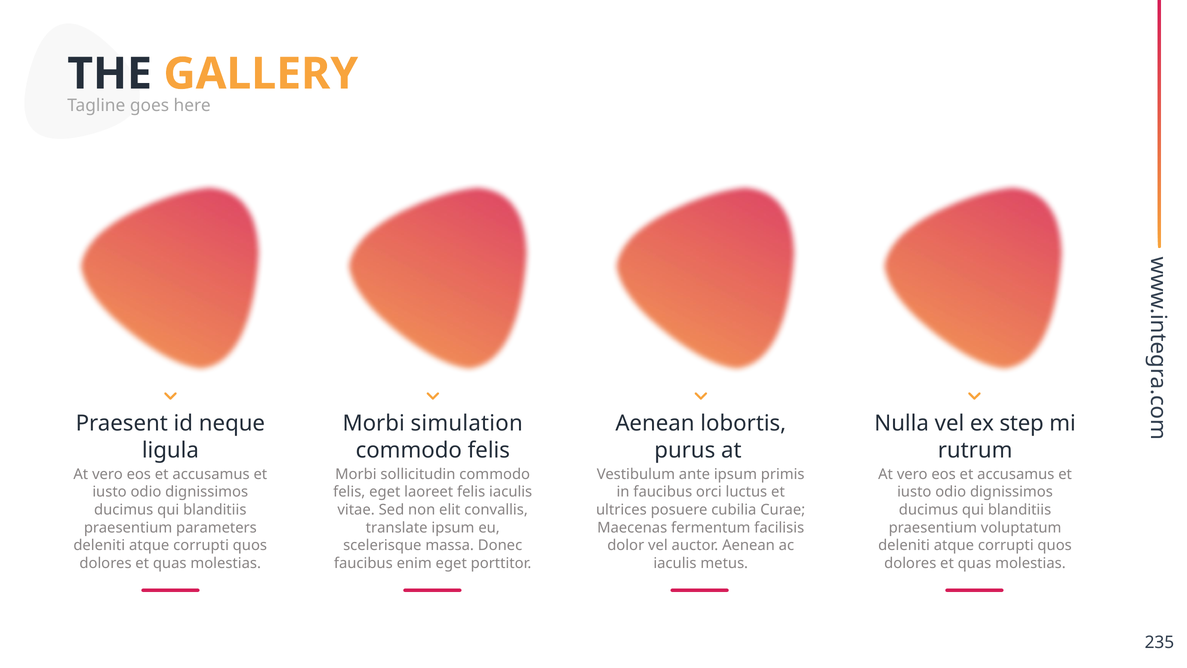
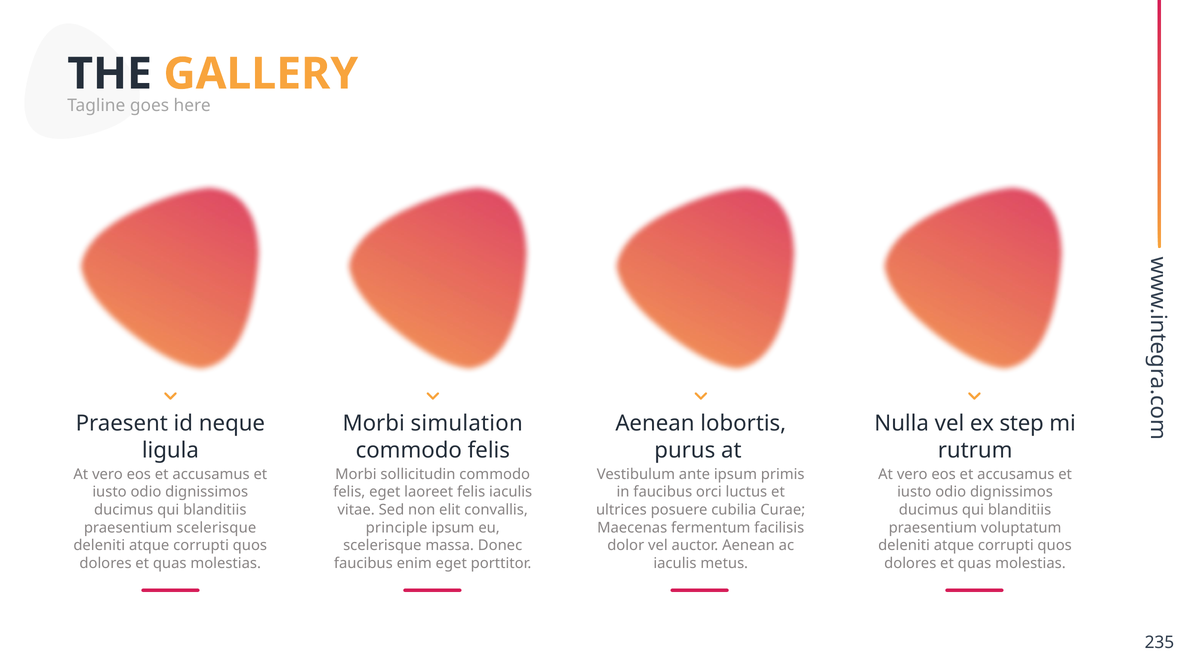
praesentium parameters: parameters -> scelerisque (216, 527)
translate: translate -> principle (397, 527)
